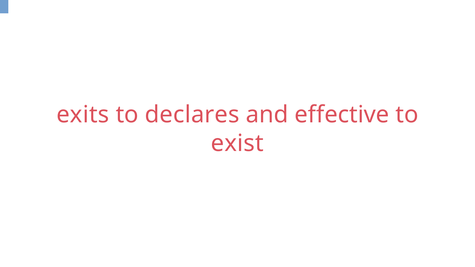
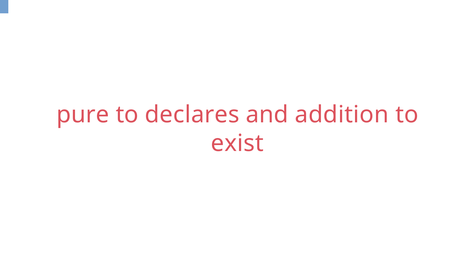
exits: exits -> pure (83, 115)
effective: effective -> addition (342, 115)
